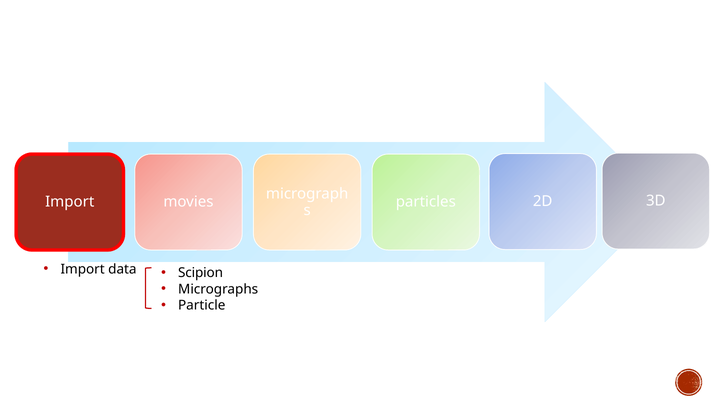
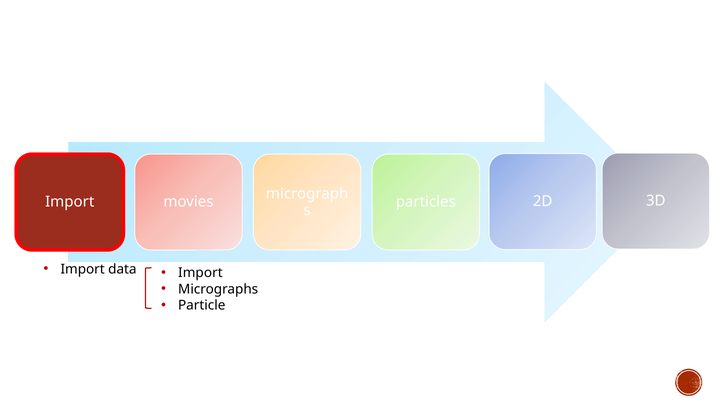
Scipion: Scipion -> Import (200, 273)
